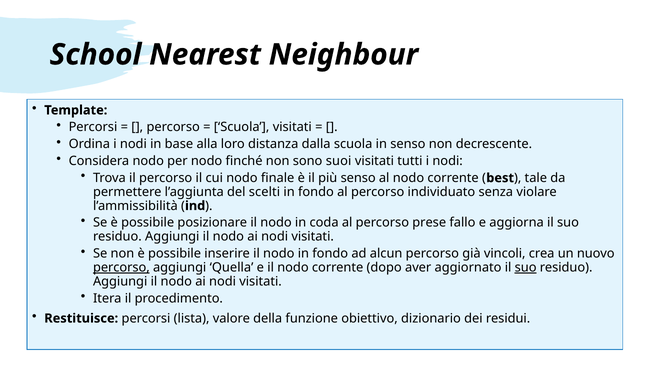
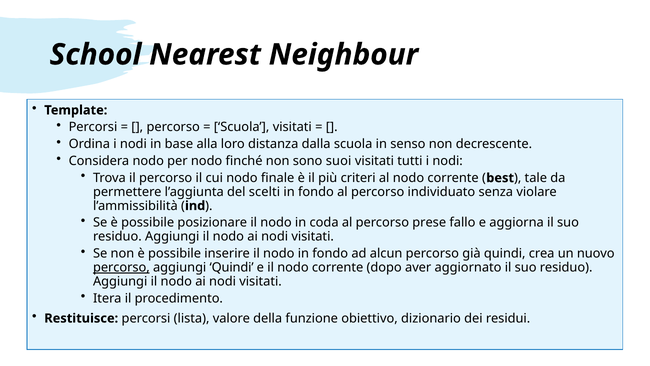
più senso: senso -> criteri (358, 178)
già vincoli: vincoli -> quindi (505, 253)
aggiungi Quella: Quella -> Quindi (232, 267)
suo underline: present -> none (526, 267)
